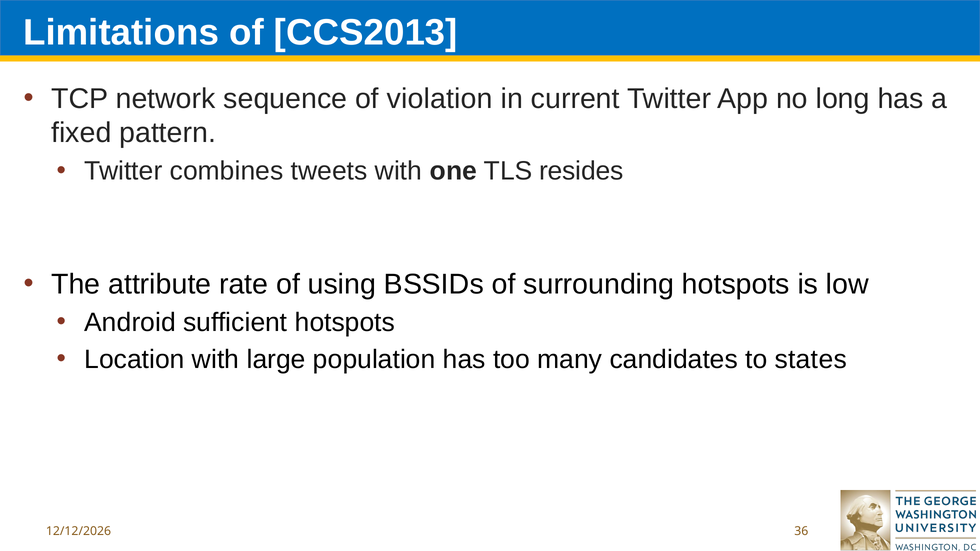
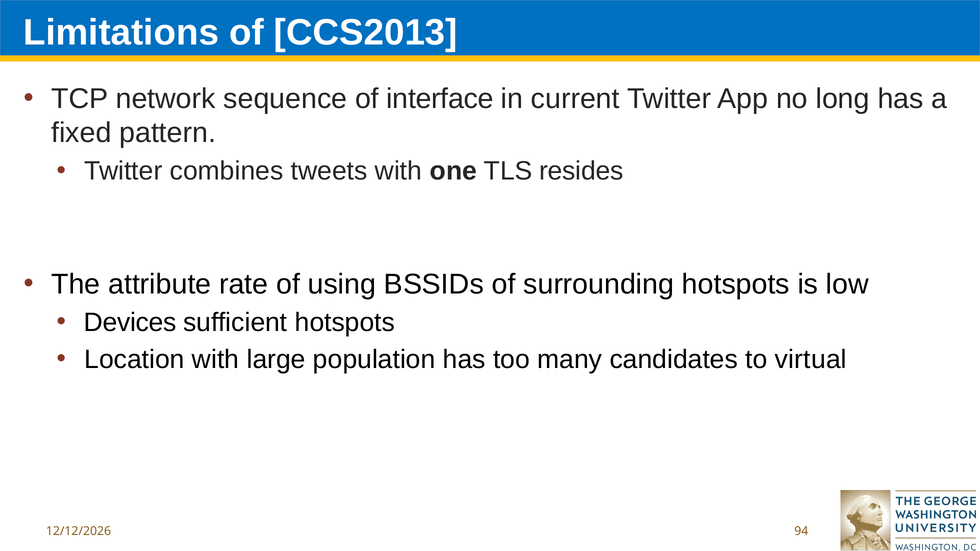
violation: violation -> interface (440, 99)
Android: Android -> Devices (130, 323)
states: states -> virtual (811, 360)
36: 36 -> 94 (801, 531)
